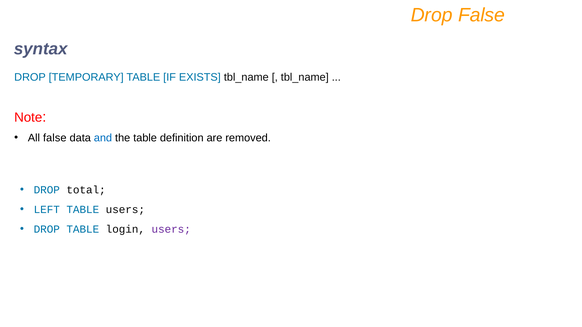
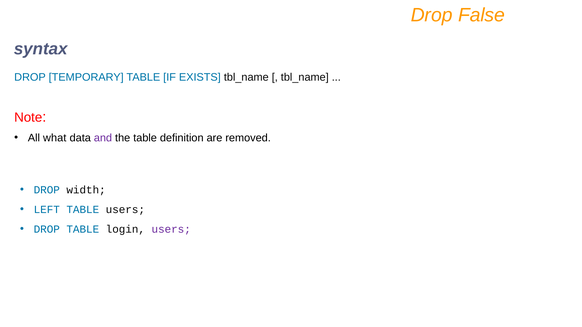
All false: false -> what (55, 138)
and colour: blue -> purple (103, 138)
total: total -> width (86, 190)
